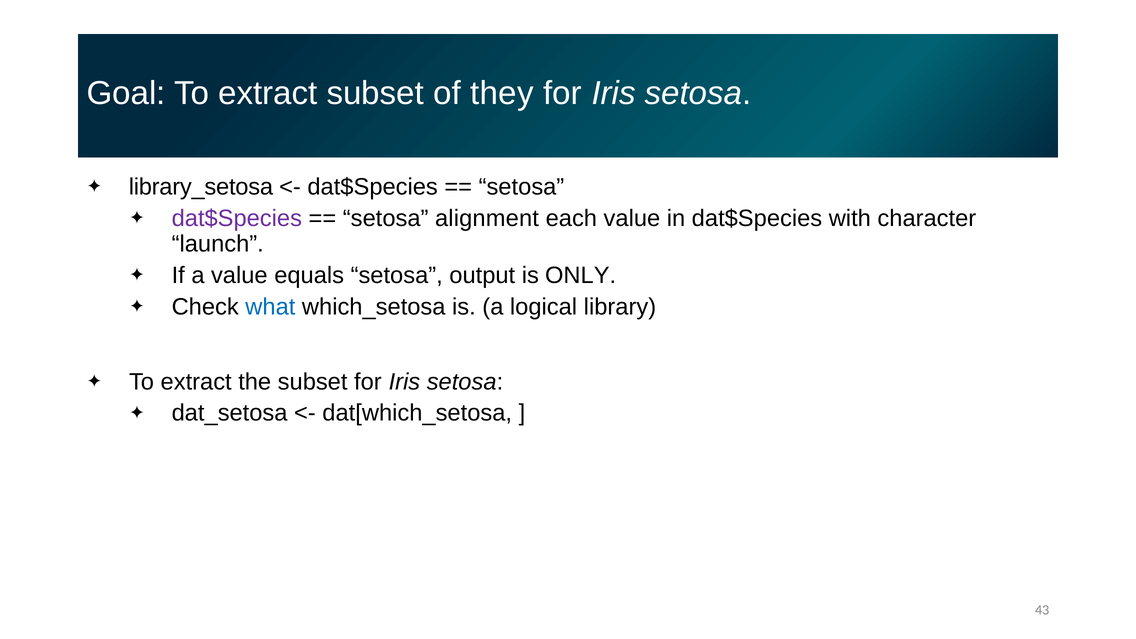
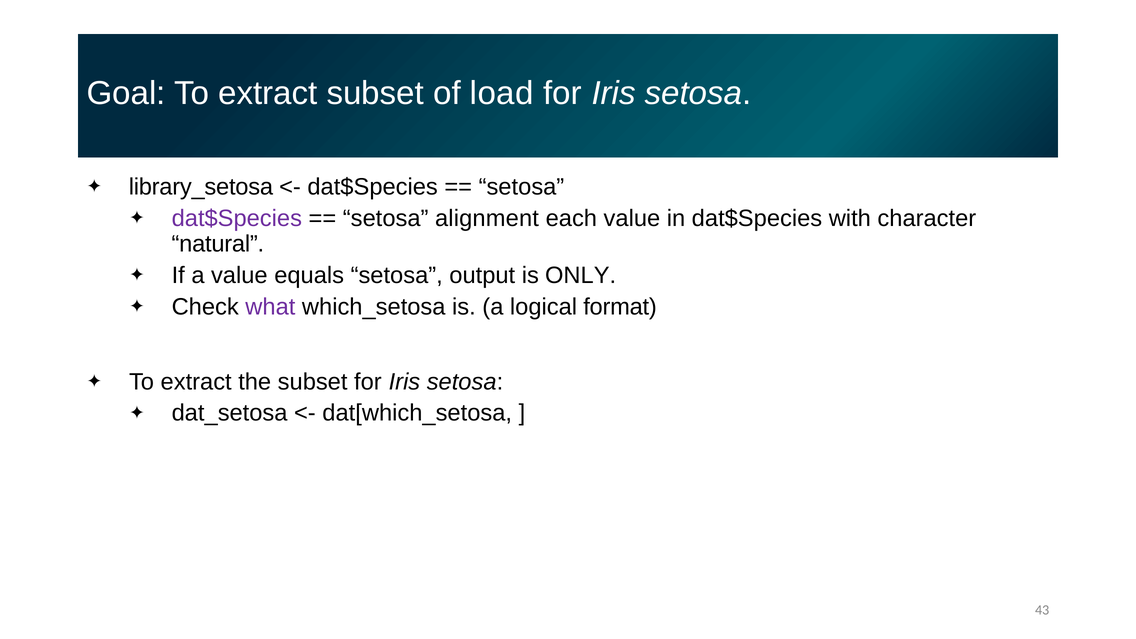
they: they -> load (502, 93)
launch: launch -> natural (218, 244)
what colour: blue -> purple (270, 307)
library: library -> format (620, 307)
